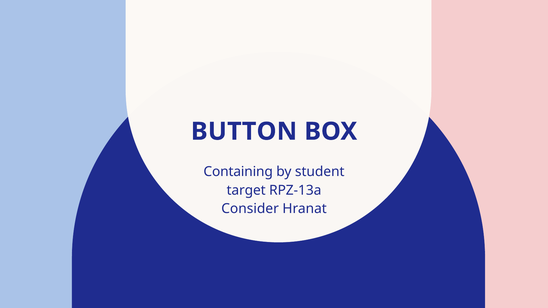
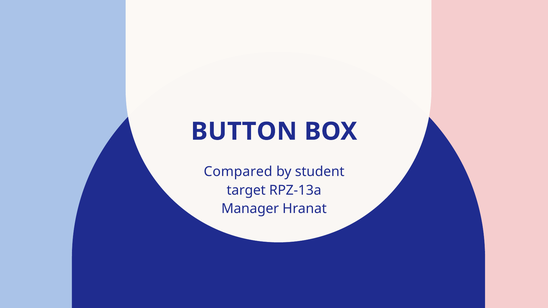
Containing: Containing -> Compared (238, 172)
Consider: Consider -> Manager (250, 209)
